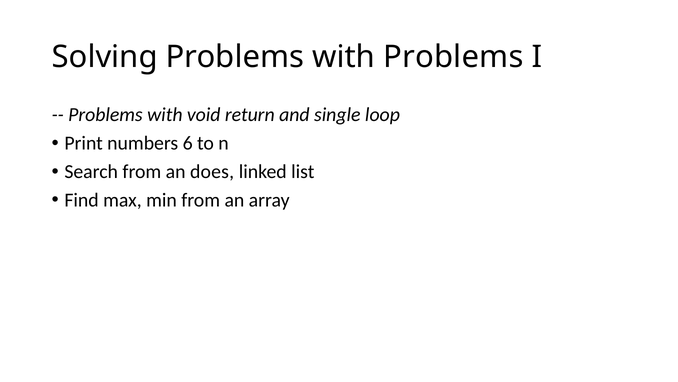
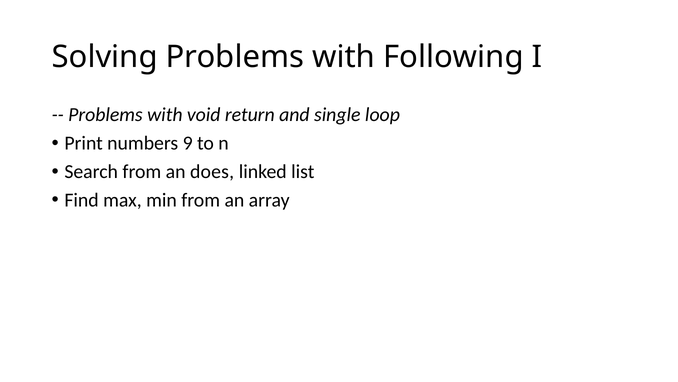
with Problems: Problems -> Following (453, 57)
6: 6 -> 9 (188, 143)
